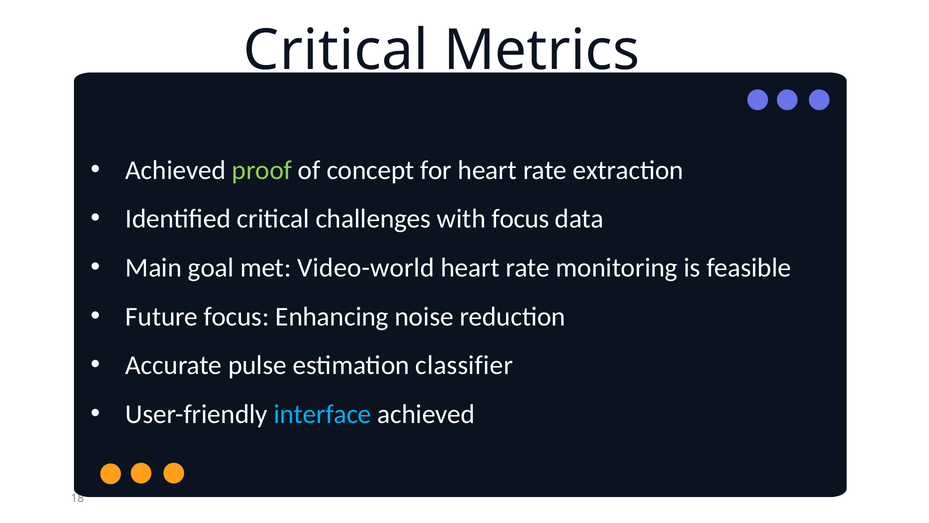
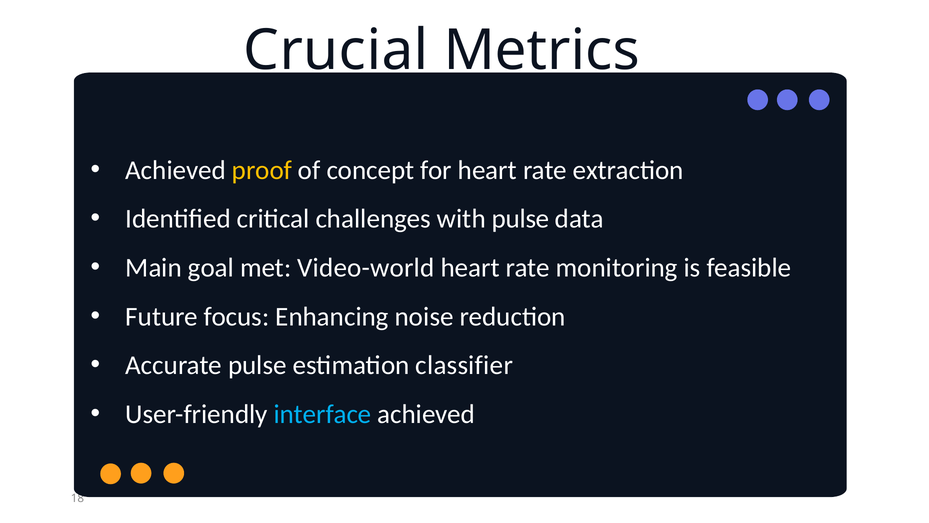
Critical: Critical -> Crucial (336, 51)
proof colour: light green -> yellow (262, 170)
with focus: focus -> pulse (520, 219)
